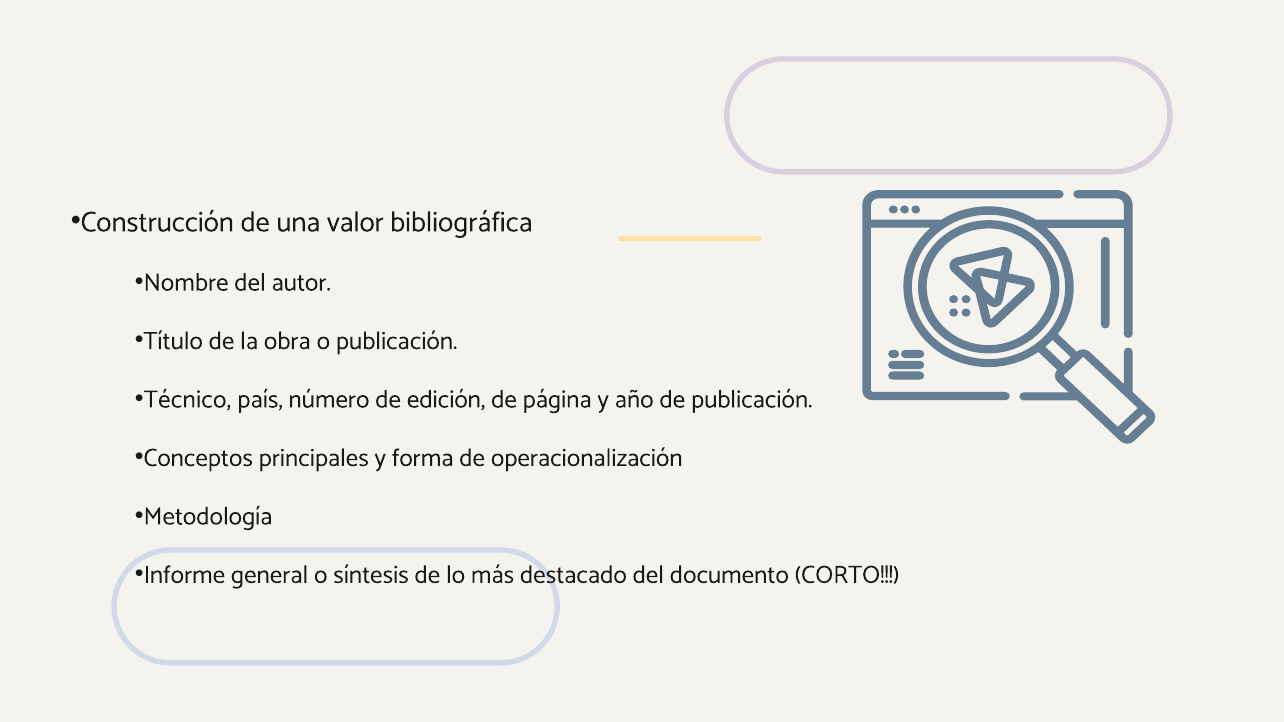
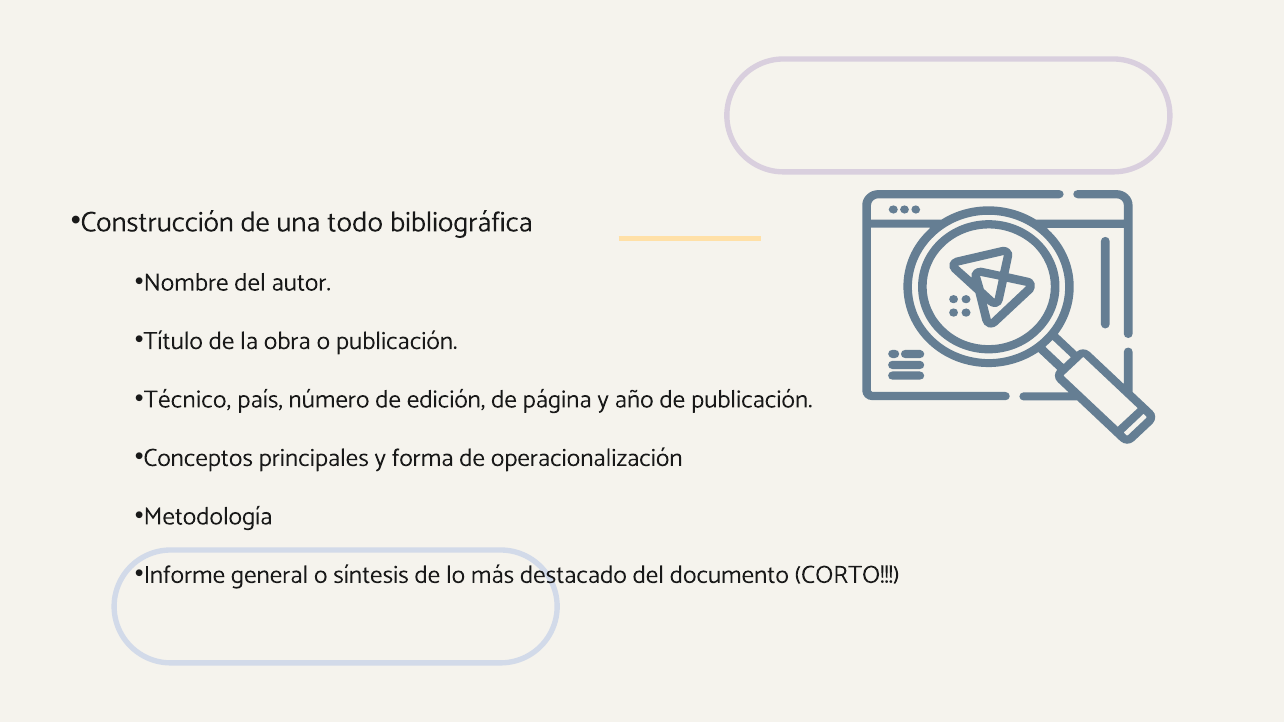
valor: valor -> todo (355, 222)
